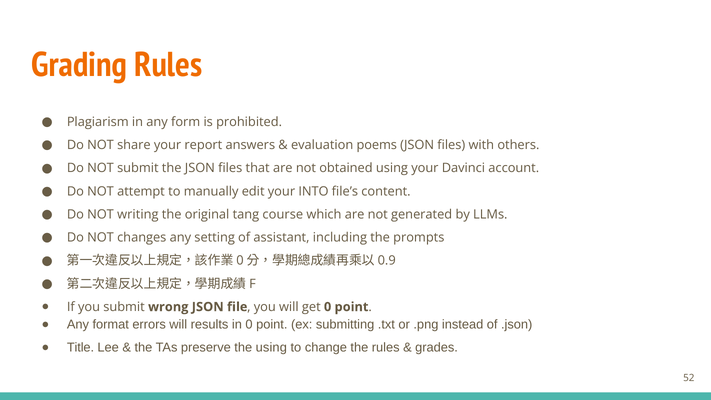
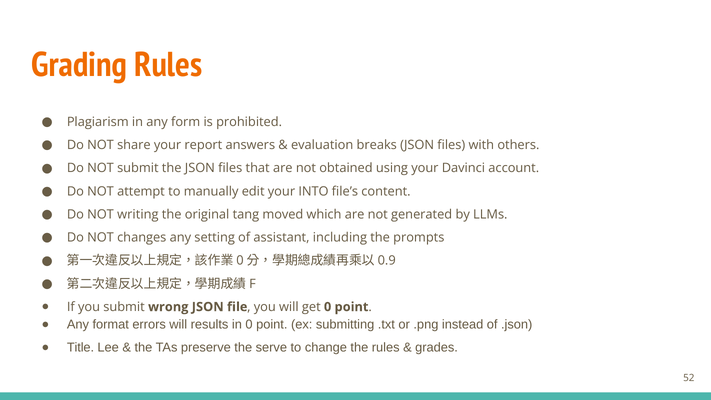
poems: poems -> breaks (377, 145)
course: course -> moved (283, 214)
the using: using -> serve (271, 348)
